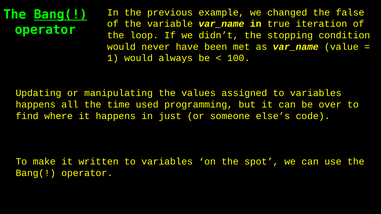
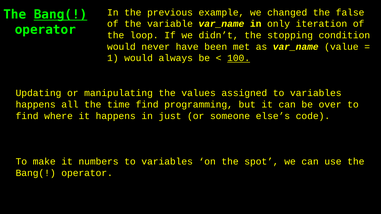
true: true -> only (279, 24)
100 underline: none -> present (239, 58)
time used: used -> find (147, 105)
written: written -> numbers (99, 162)
